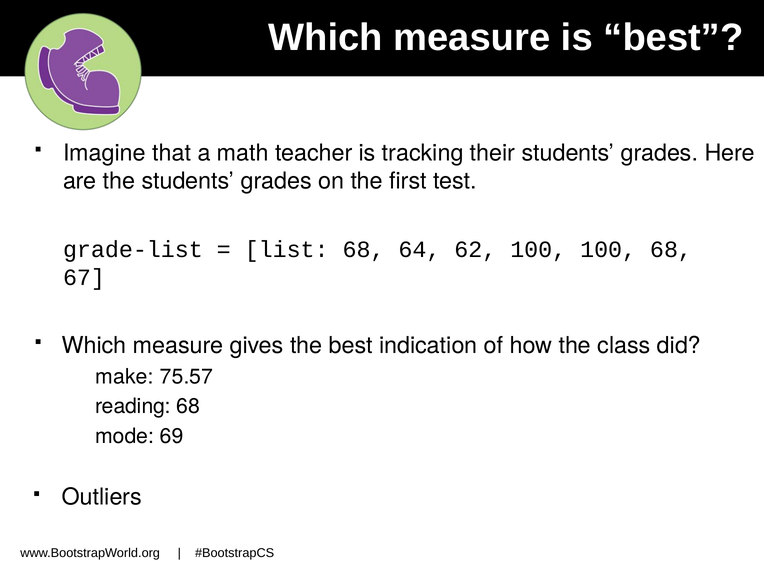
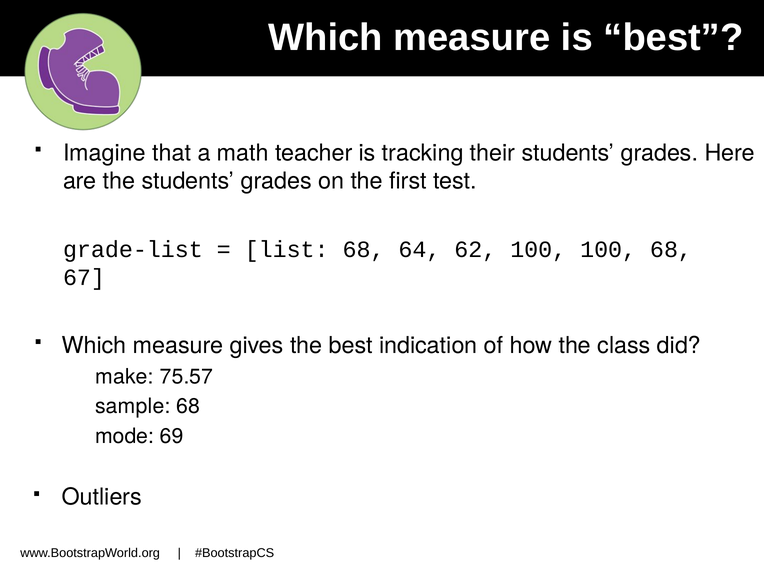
reading: reading -> sample (133, 406)
